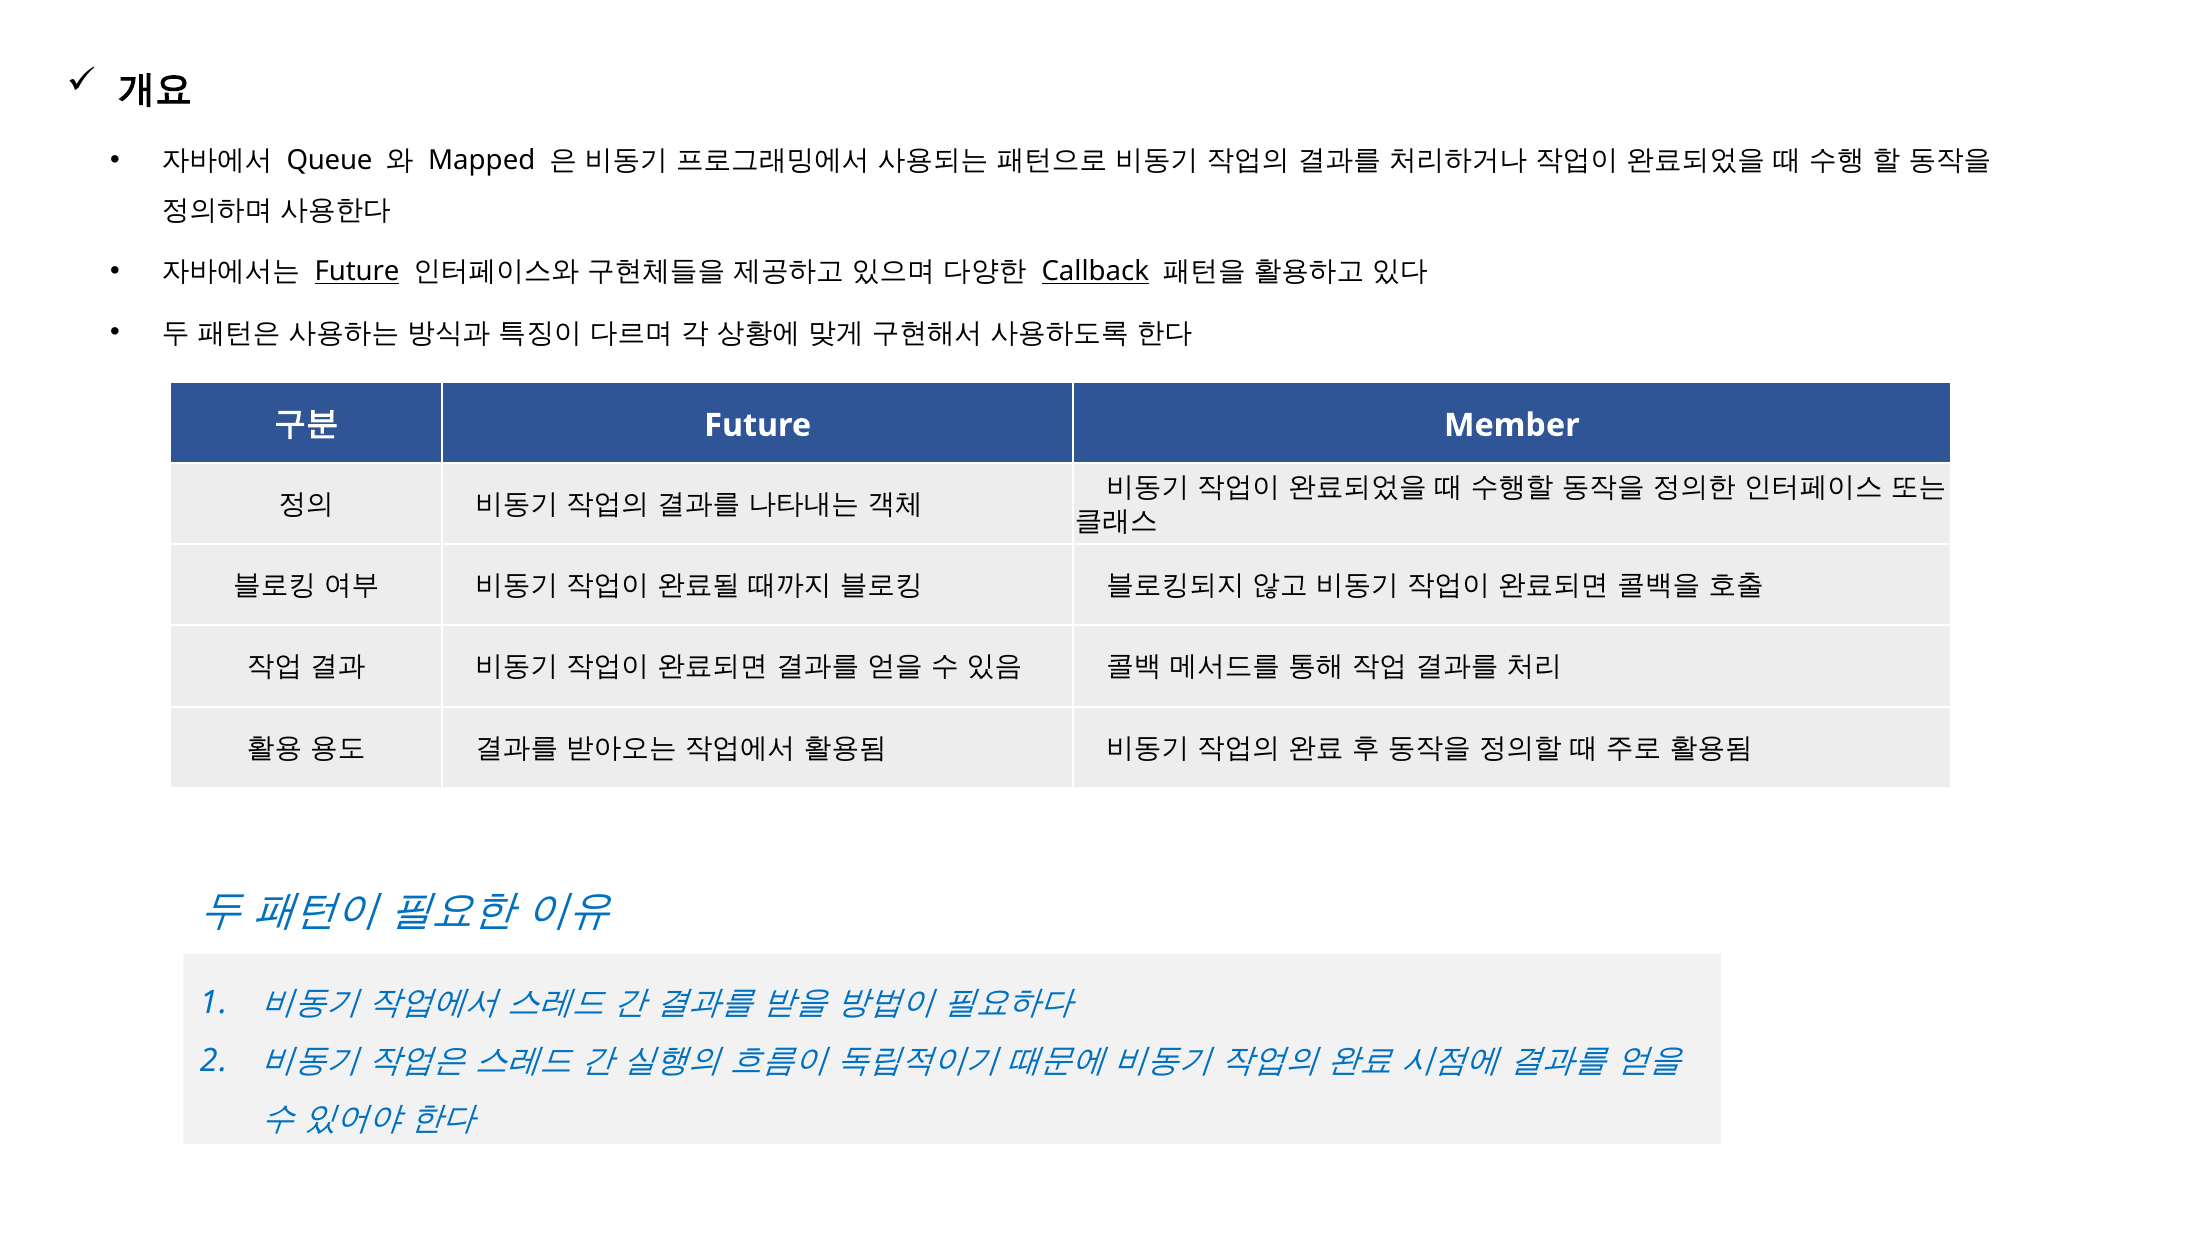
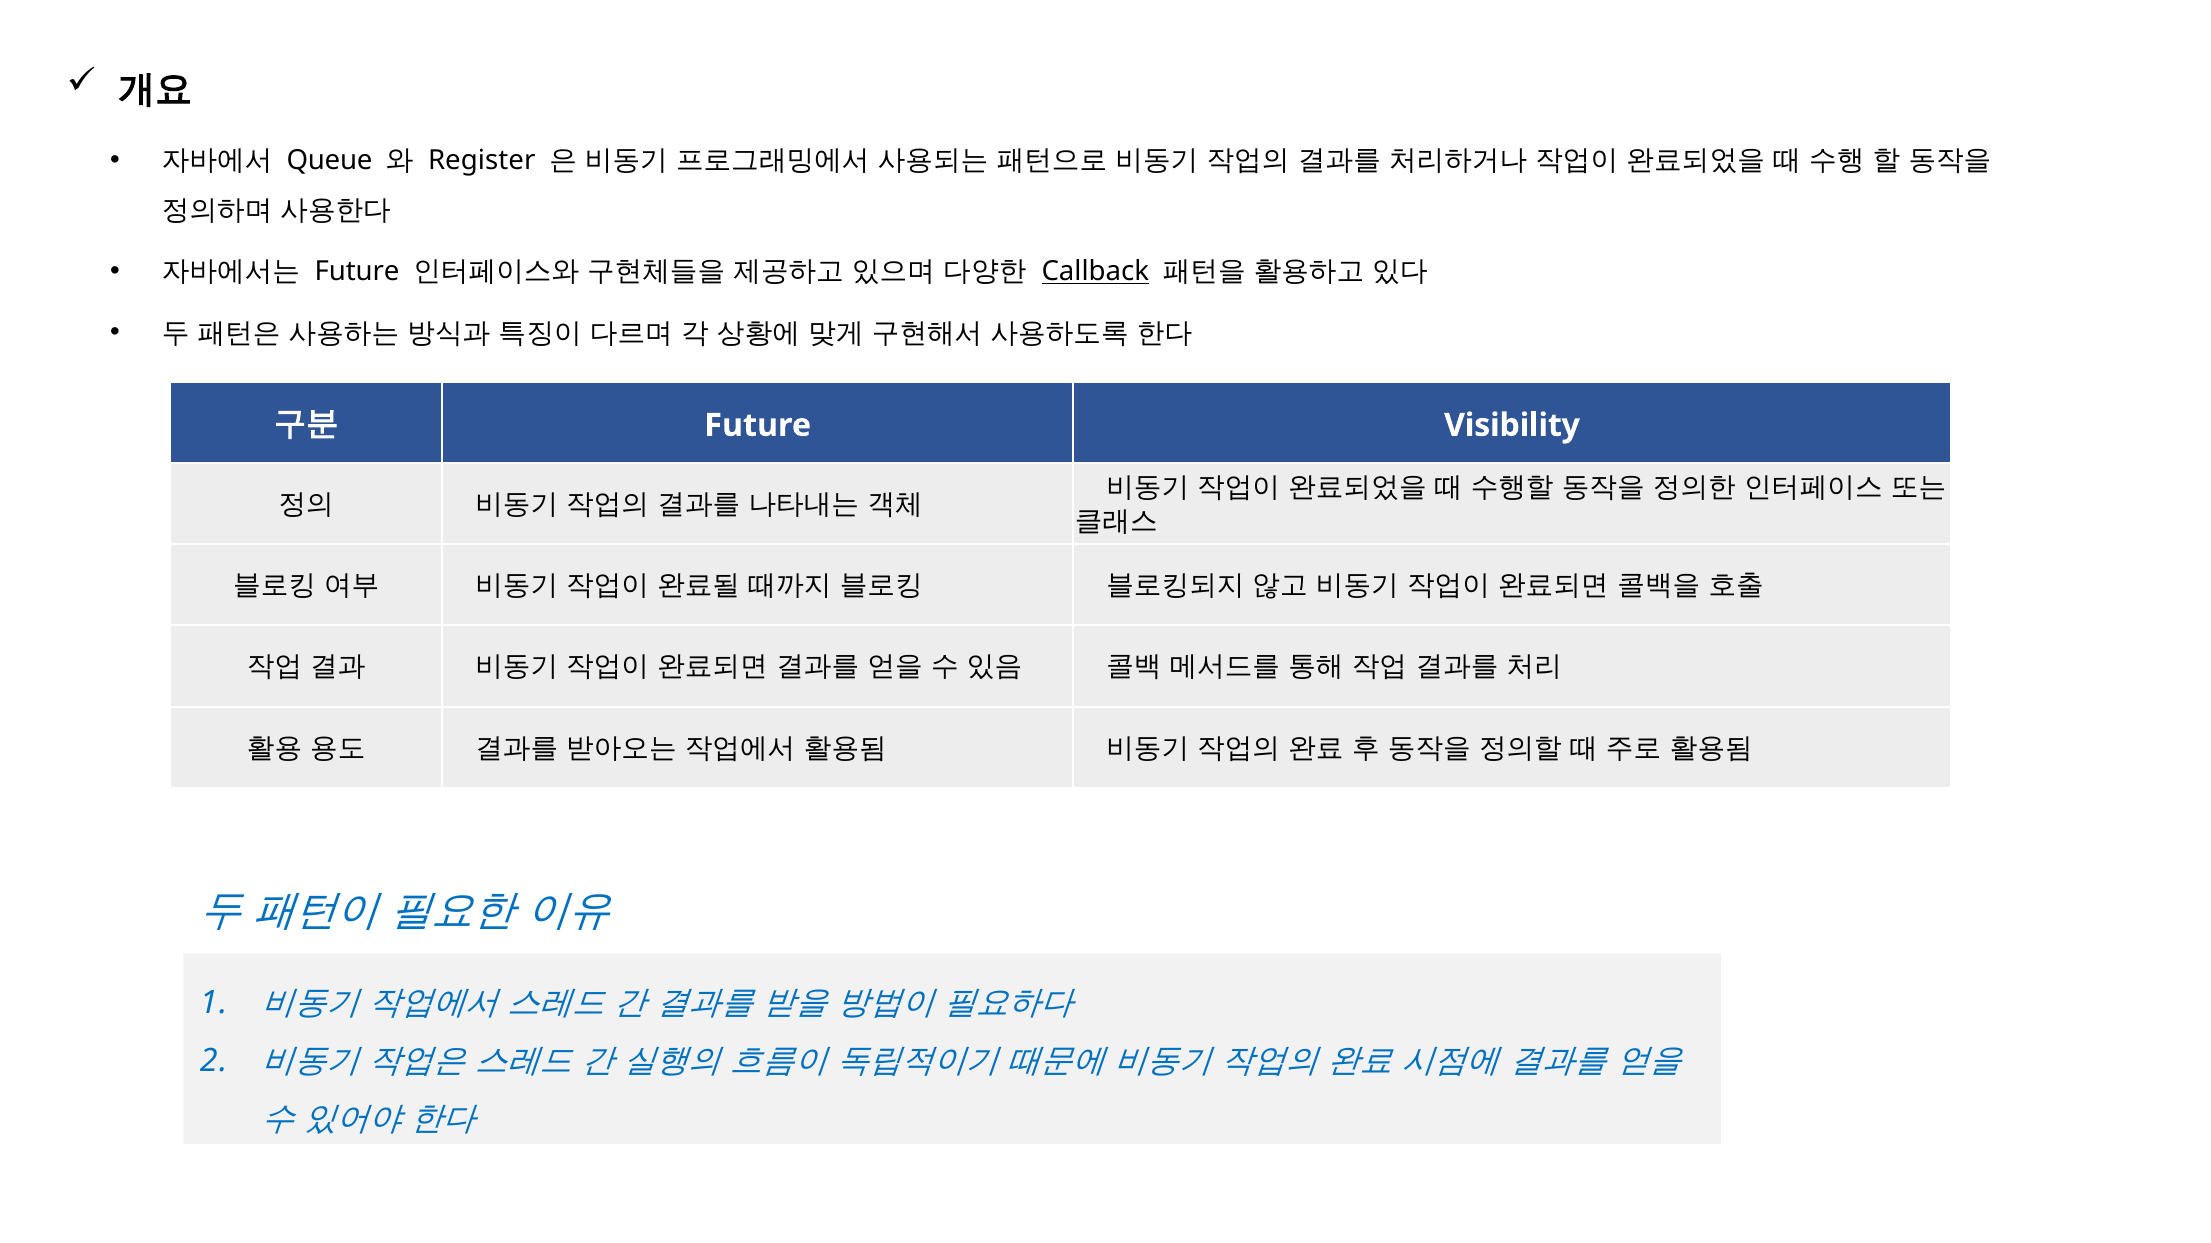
Mapped: Mapped -> Register (482, 161)
Future underline: present -> none (357, 272)
Member: Member -> Visibility (1512, 425)
